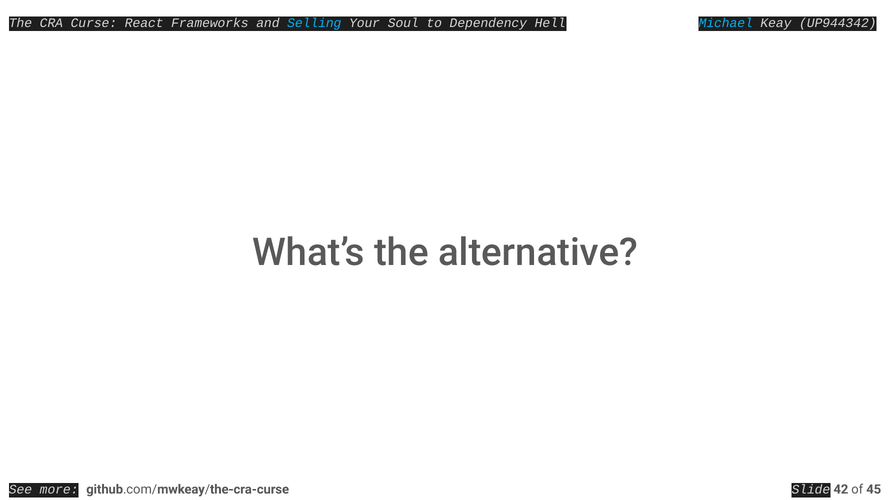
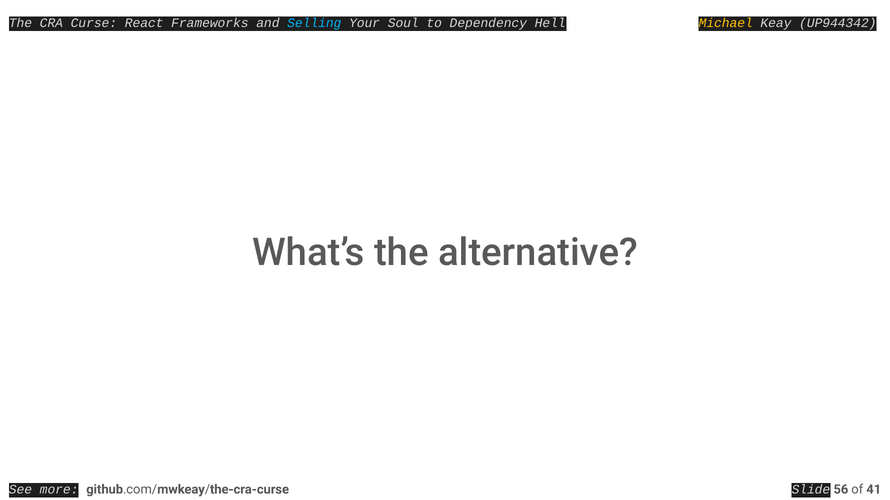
Michael colour: light blue -> yellow (726, 23)
42: 42 -> 56 (841, 490)
45: 45 -> 41 (874, 490)
